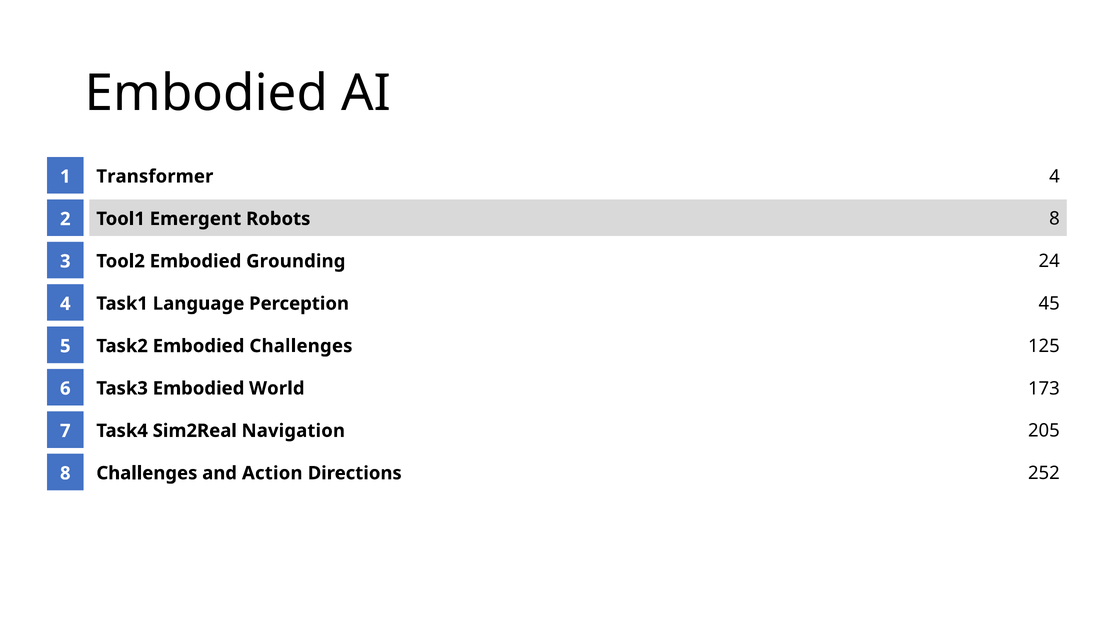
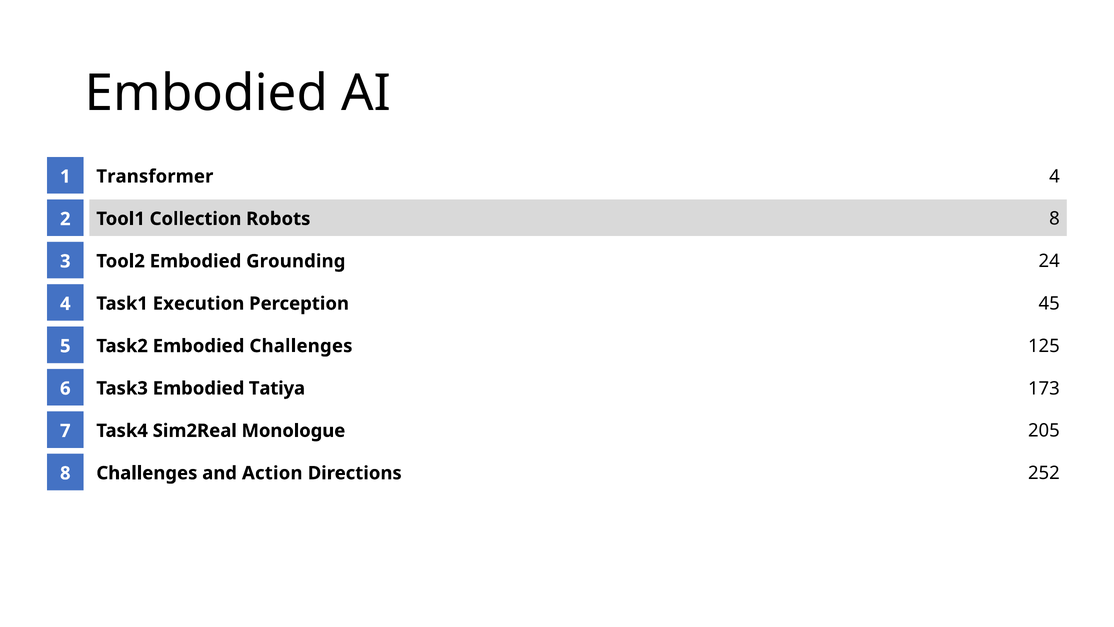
Emergent: Emergent -> Collection (196, 219)
Language: Language -> Execution (199, 303)
World: World -> Tatiya (277, 388)
Navigation: Navigation -> Monologue (293, 431)
